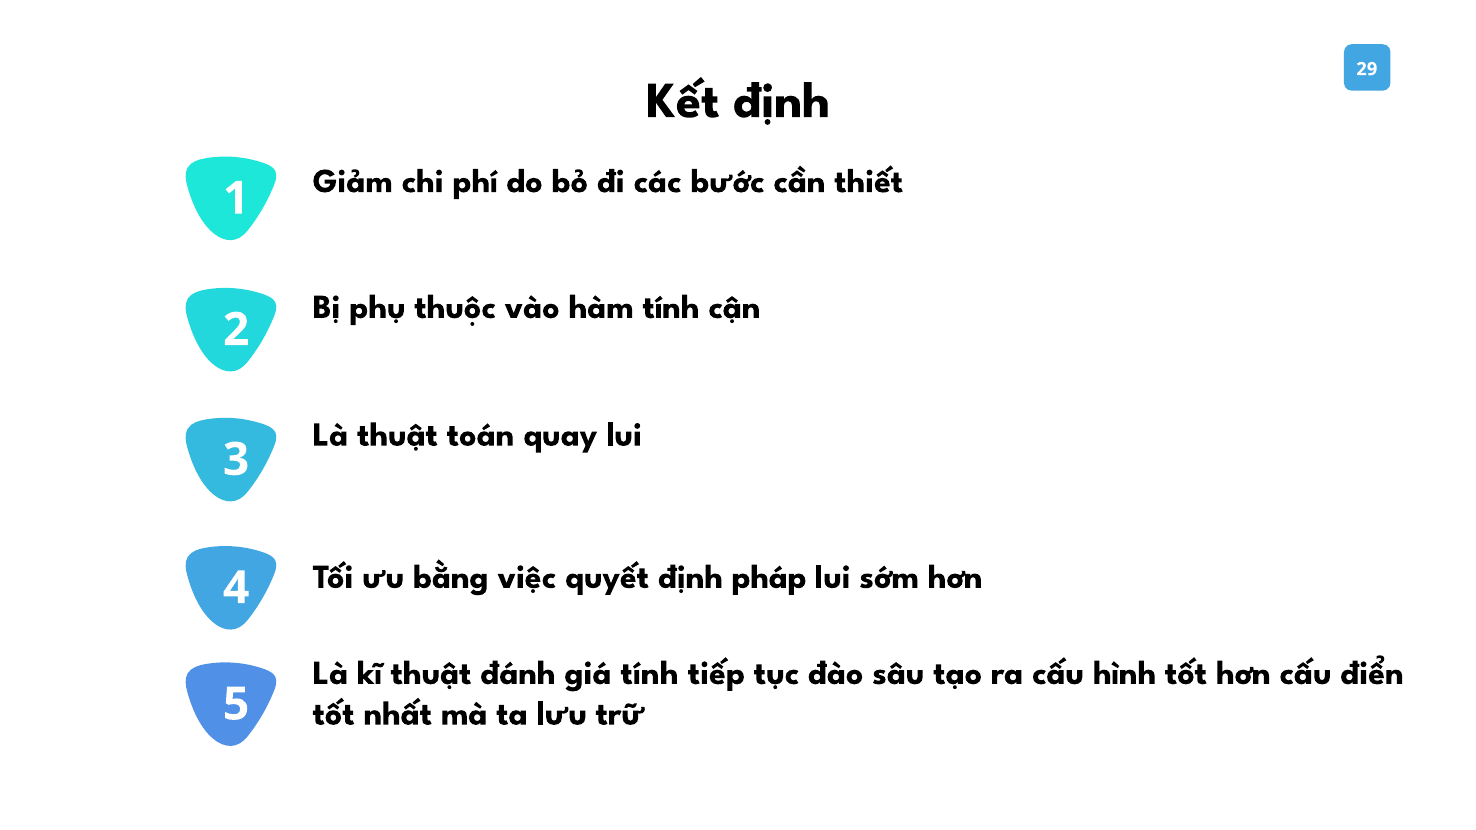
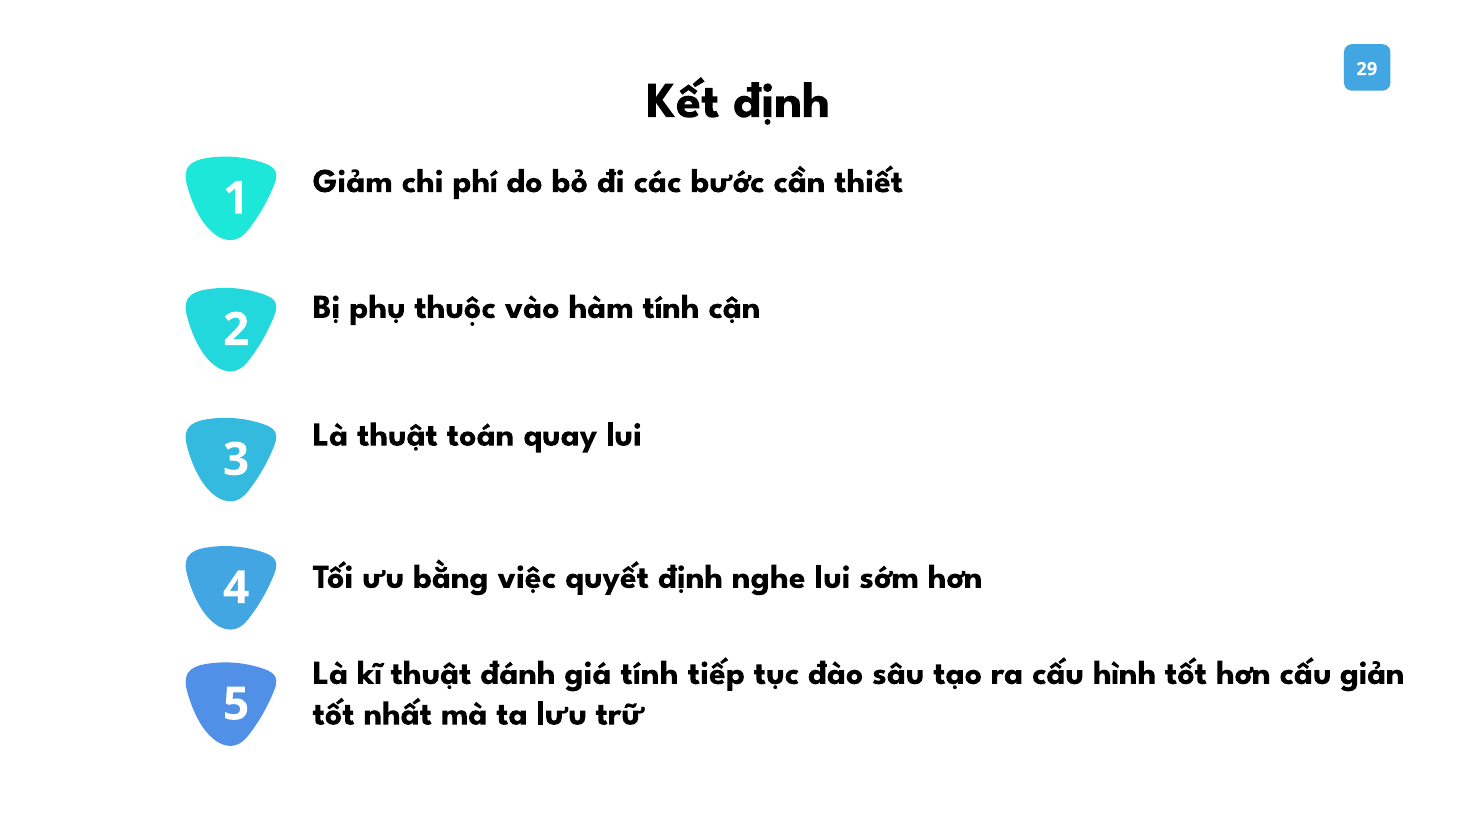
pháp: pháp -> nghe (769, 577)
điển: điển -> giản (1372, 673)
